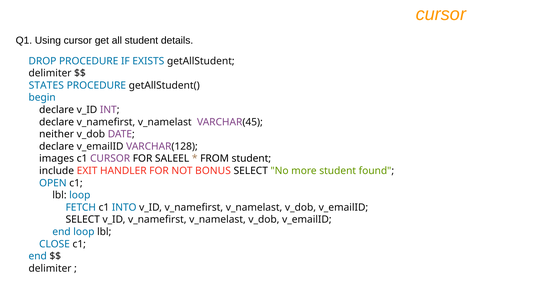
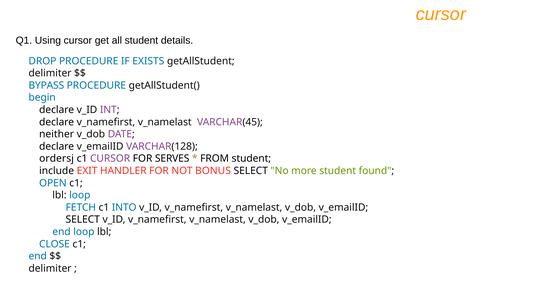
STATES: STATES -> BYPASS (46, 86)
images: images -> ordersj (57, 159)
SALEEL: SALEEL -> SERVES (172, 159)
